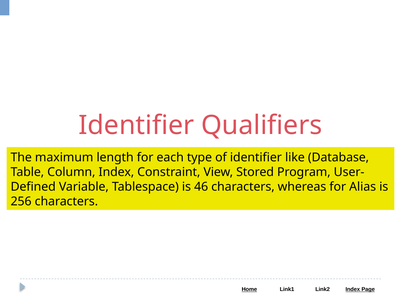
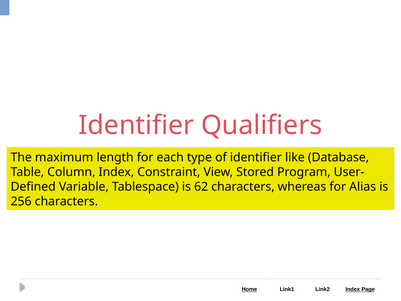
46: 46 -> 62 (201, 187)
